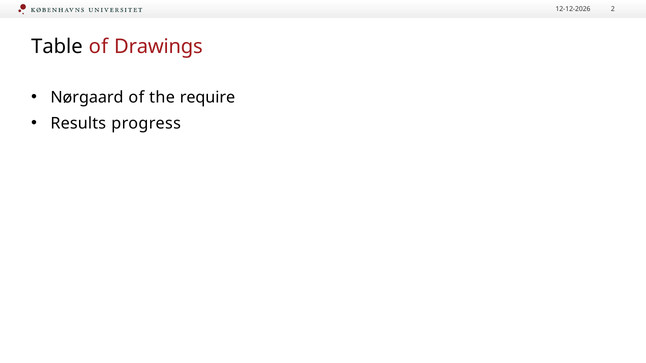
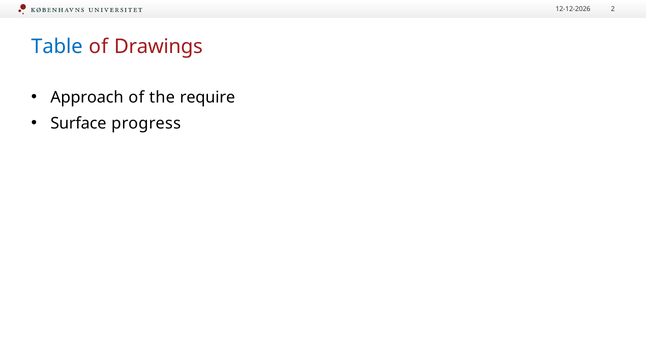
Table colour: black -> blue (57, 46)
Nørgaard: Nørgaard -> Approach (87, 97)
Results: Results -> Surface (78, 124)
